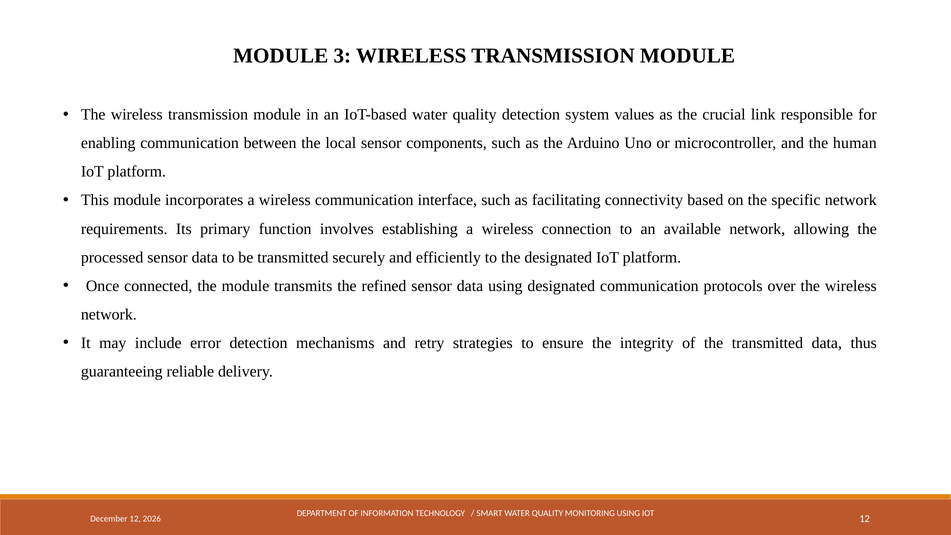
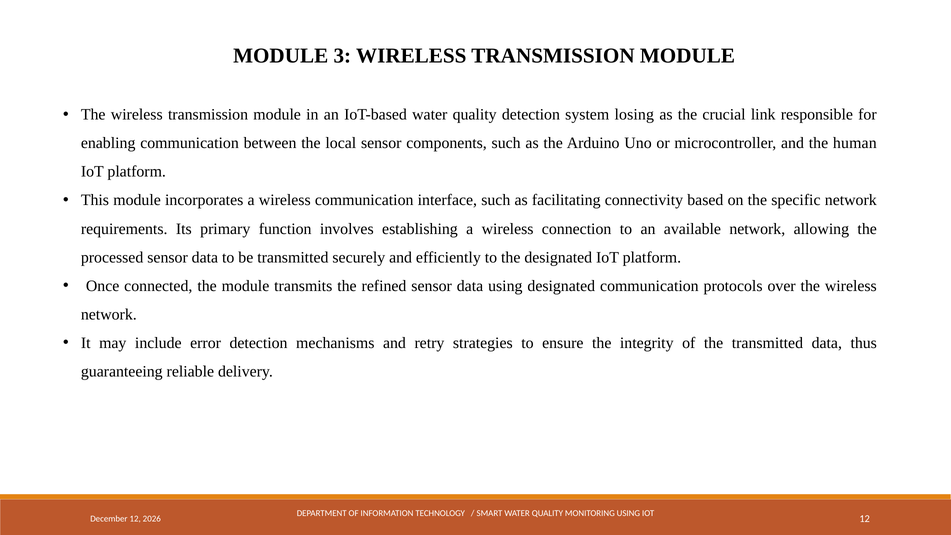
values: values -> losing (634, 115)
